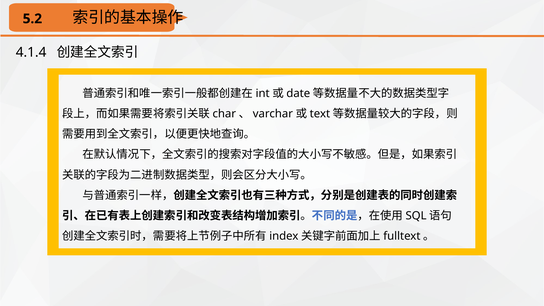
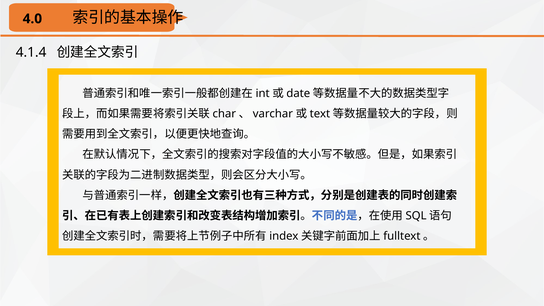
5.2: 5.2 -> 4.0 (32, 19)
